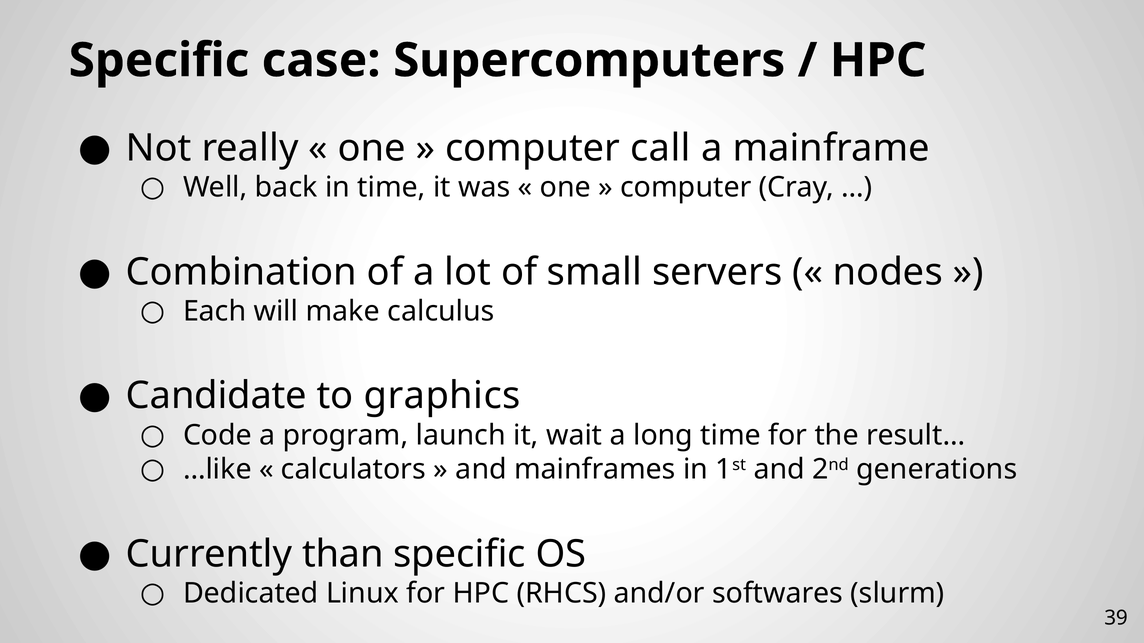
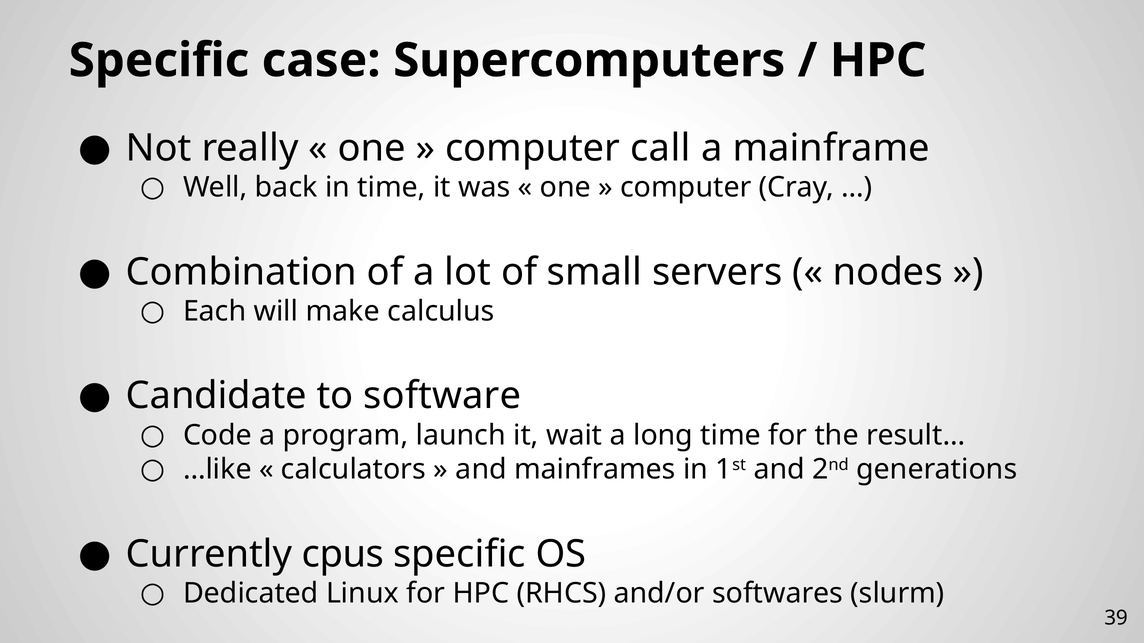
graphics: graphics -> software (442, 396)
than: than -> cpus (343, 554)
